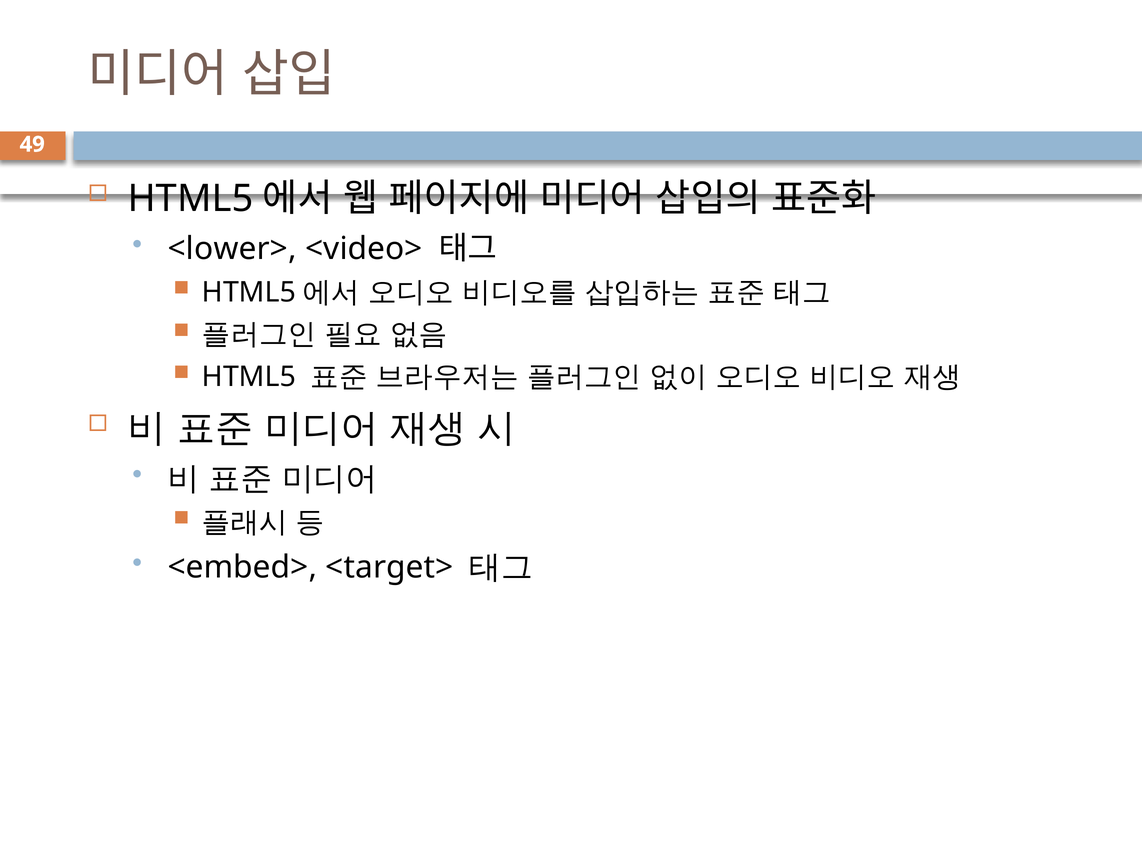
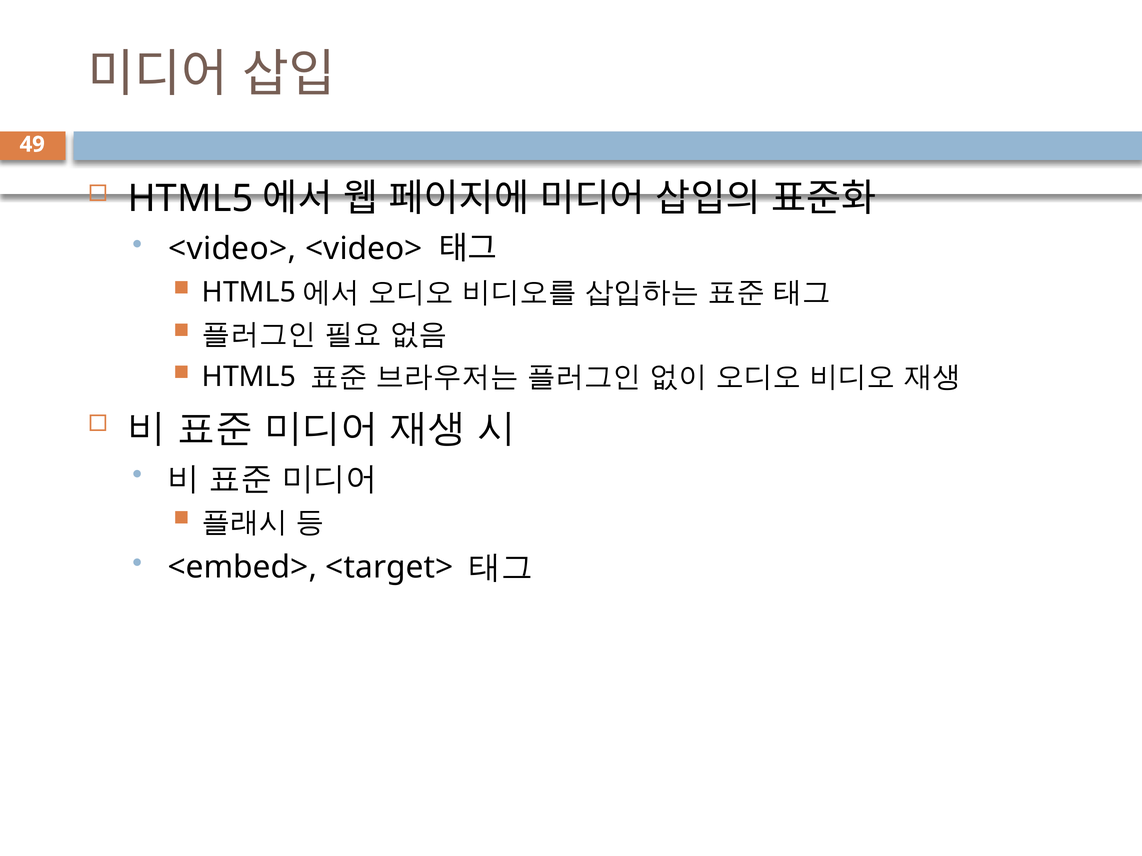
<lower>: <lower> -> <video> (232, 249)
